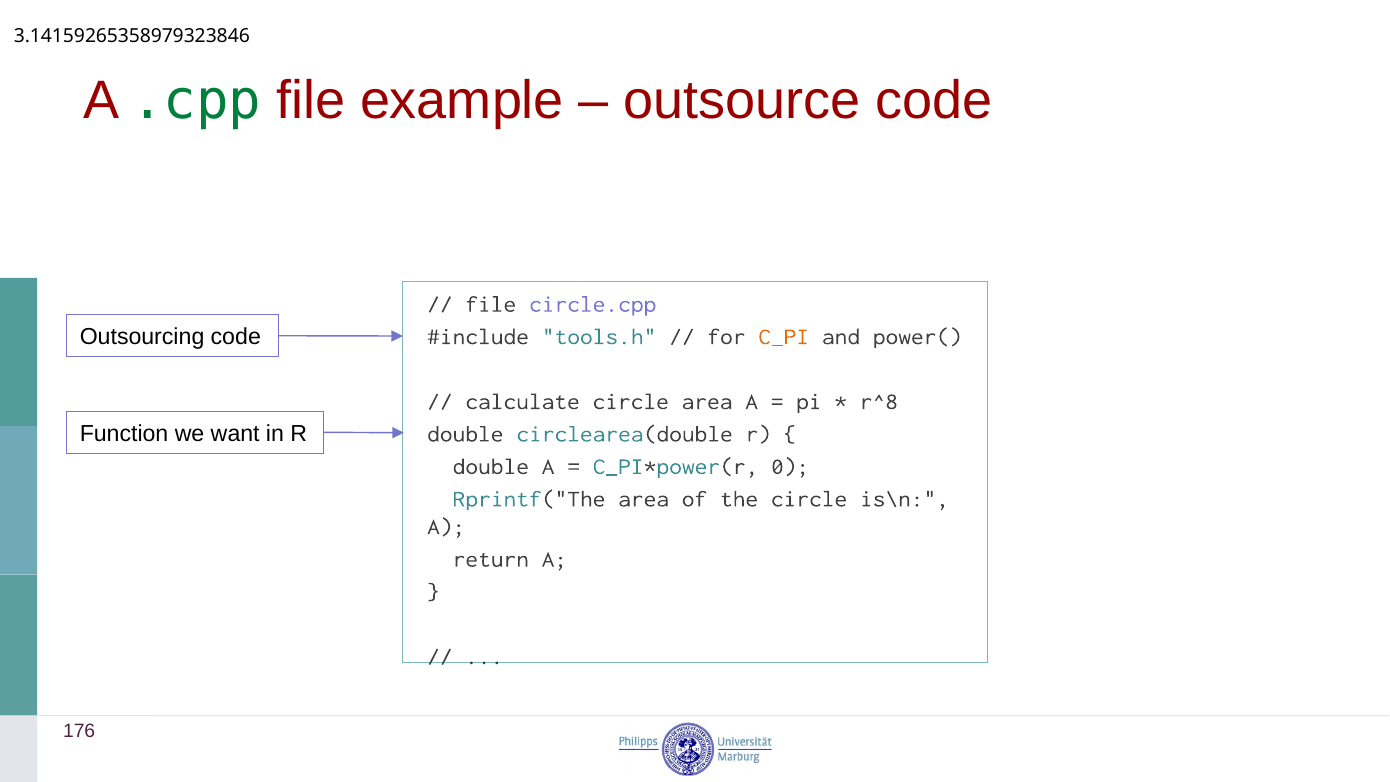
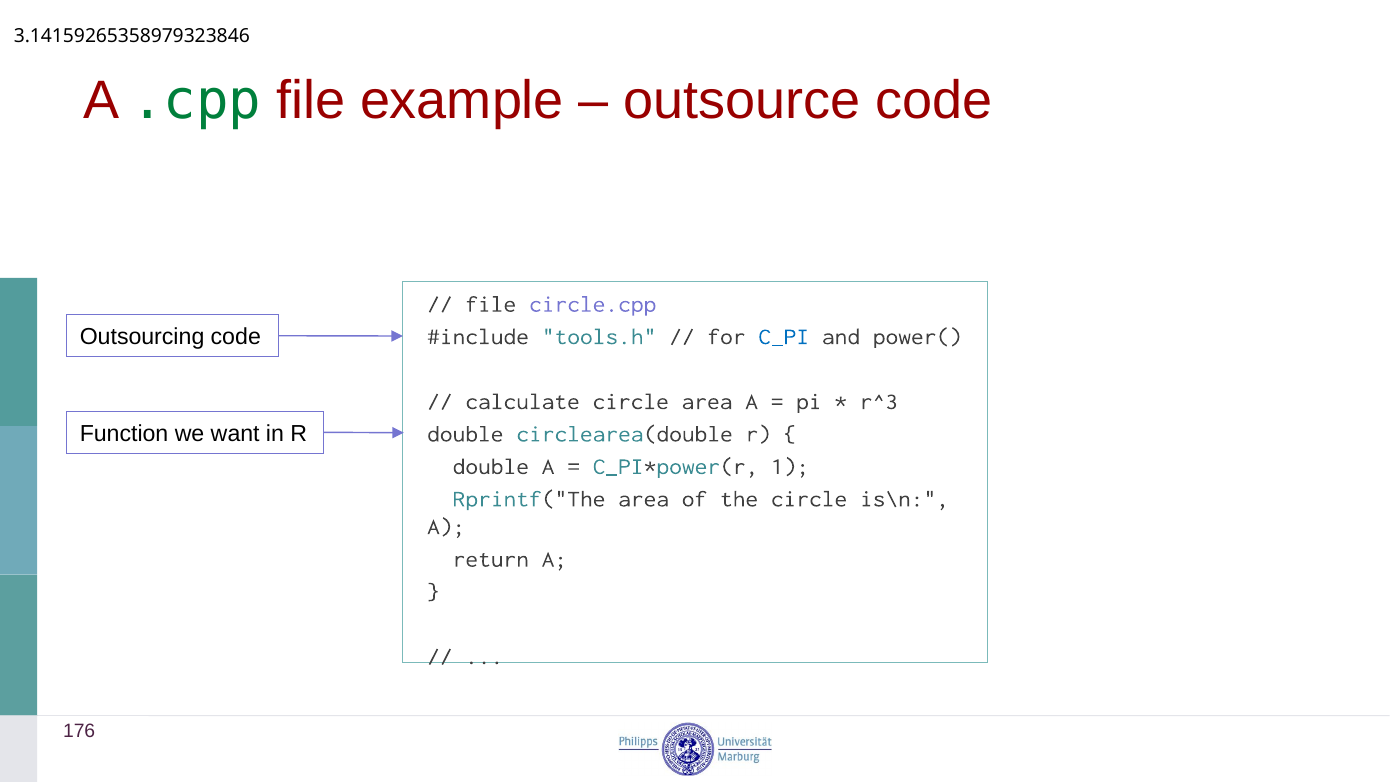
C_PI colour: orange -> blue (784, 336)
r^8: r^8 -> r^3 (879, 401)
0: 0 -> 1 (790, 466)
